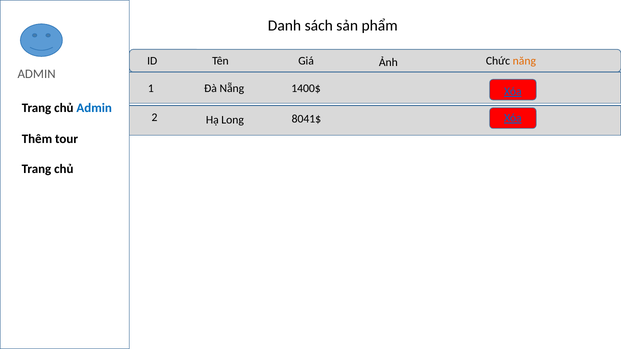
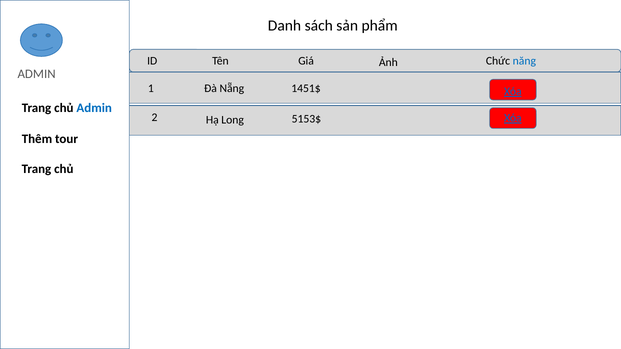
năng colour: orange -> blue (524, 61)
1400$: 1400$ -> 1451$ (306, 88)
8041$: 8041$ -> 5153$ (306, 119)
